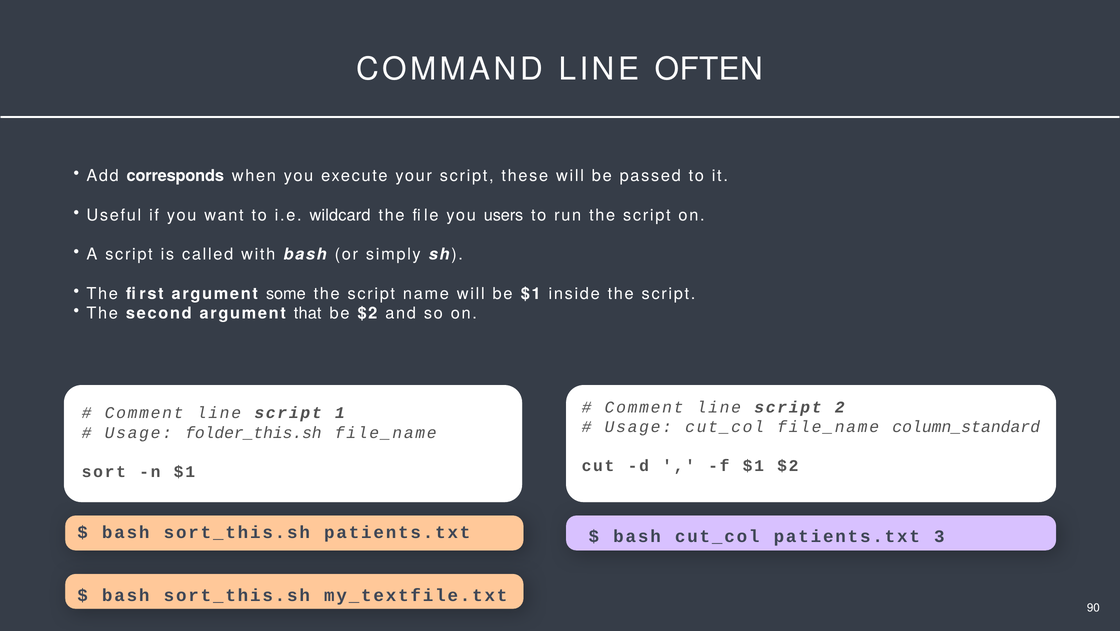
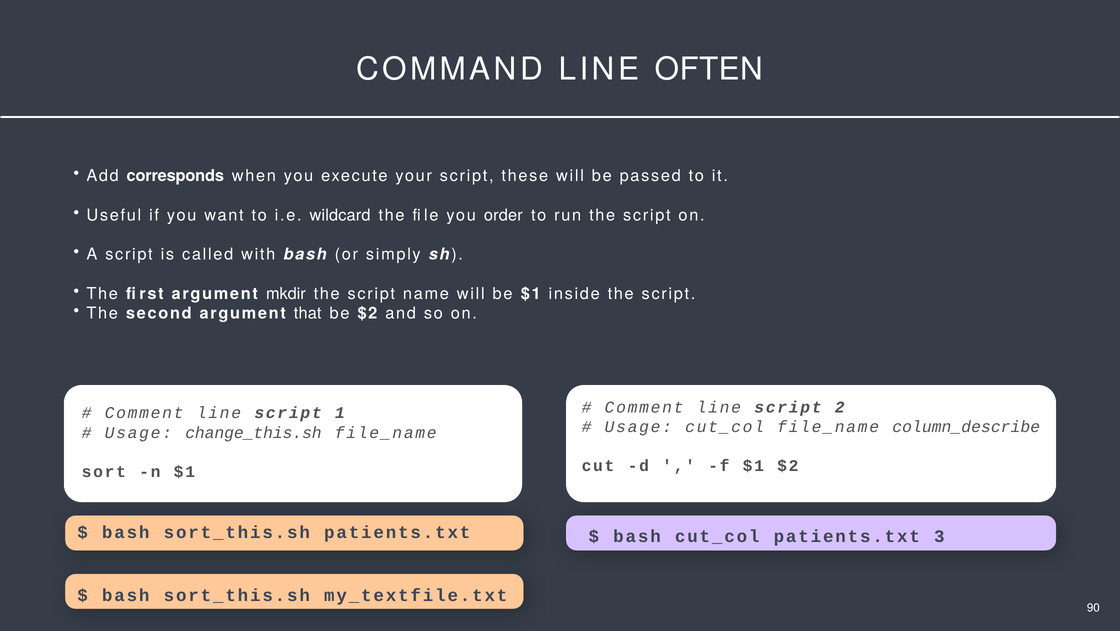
users: users -> order (503, 215)
some: some -> mkdir (286, 294)
column_standard: column_standard -> column_describe (966, 426)
folder_this.sh: folder_this.sh -> change_this.sh (253, 432)
